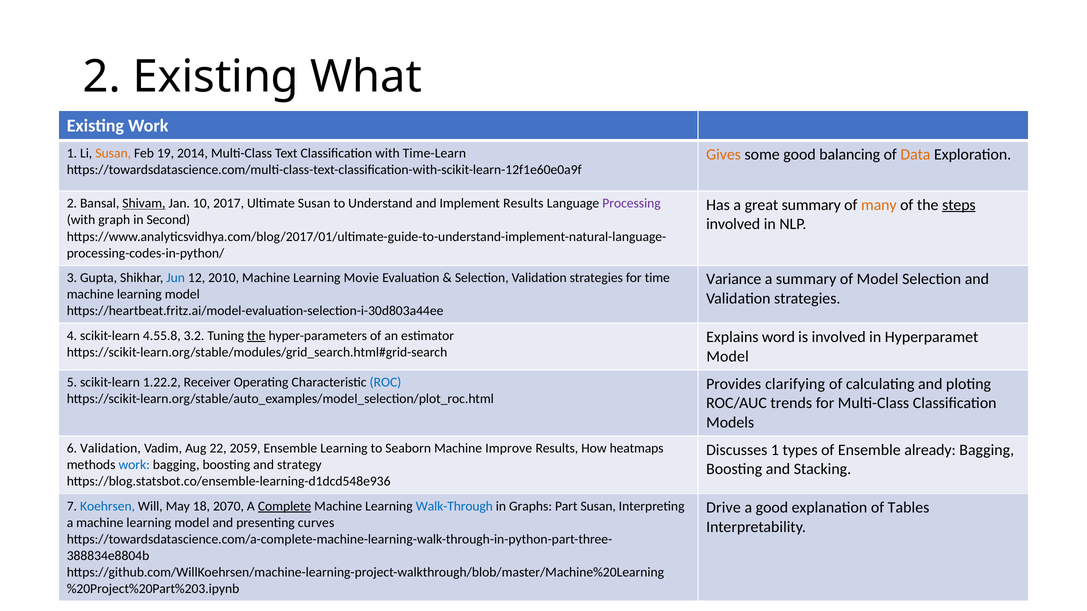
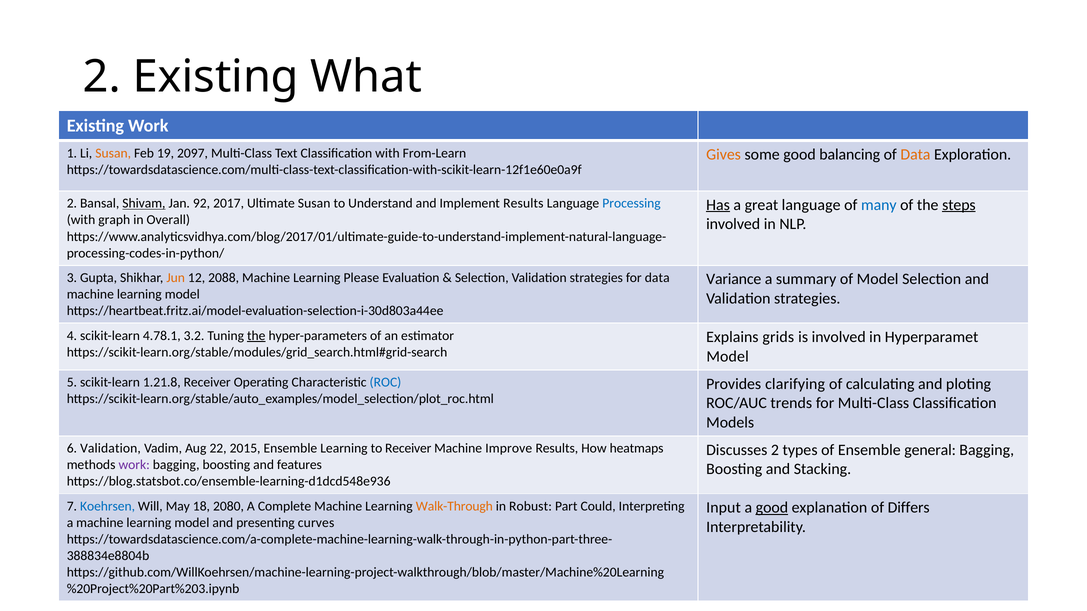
2014: 2014 -> 2097 (193, 153)
Time-Learn: Time-Learn -> From-Learn (434, 153)
10: 10 -> 92 (202, 204)
Processing colour: purple -> blue (632, 204)
Has underline: none -> present (718, 205)
great summary: summary -> language (811, 205)
many colour: orange -> blue (879, 205)
Second: Second -> Overall (168, 220)
Jun colour: blue -> orange (176, 278)
2010: 2010 -> 2088 (224, 278)
Movie: Movie -> Please (361, 278)
for time: time -> data (657, 278)
4.55.8: 4.55.8 -> 4.78.1 (162, 336)
word: word -> grids (778, 337)
1.22.2: 1.22.2 -> 1.21.8 (162, 383)
2059: 2059 -> 2015 (245, 449)
to Seaborn: Seaborn -> Receiver (408, 449)
Discusses 1: 1 -> 2 (775, 450)
already: already -> general (930, 450)
work colour: blue -> purple (134, 465)
strategy: strategy -> features (299, 465)
2070: 2070 -> 2080 (229, 507)
Complete underline: present -> none (285, 507)
Walk-Through colour: blue -> orange (454, 507)
Graphs: Graphs -> Robust (530, 507)
Part Susan: Susan -> Could (598, 507)
Drive: Drive -> Input (724, 508)
good underline: none -> present (772, 508)
Tables: Tables -> Differs (909, 508)
